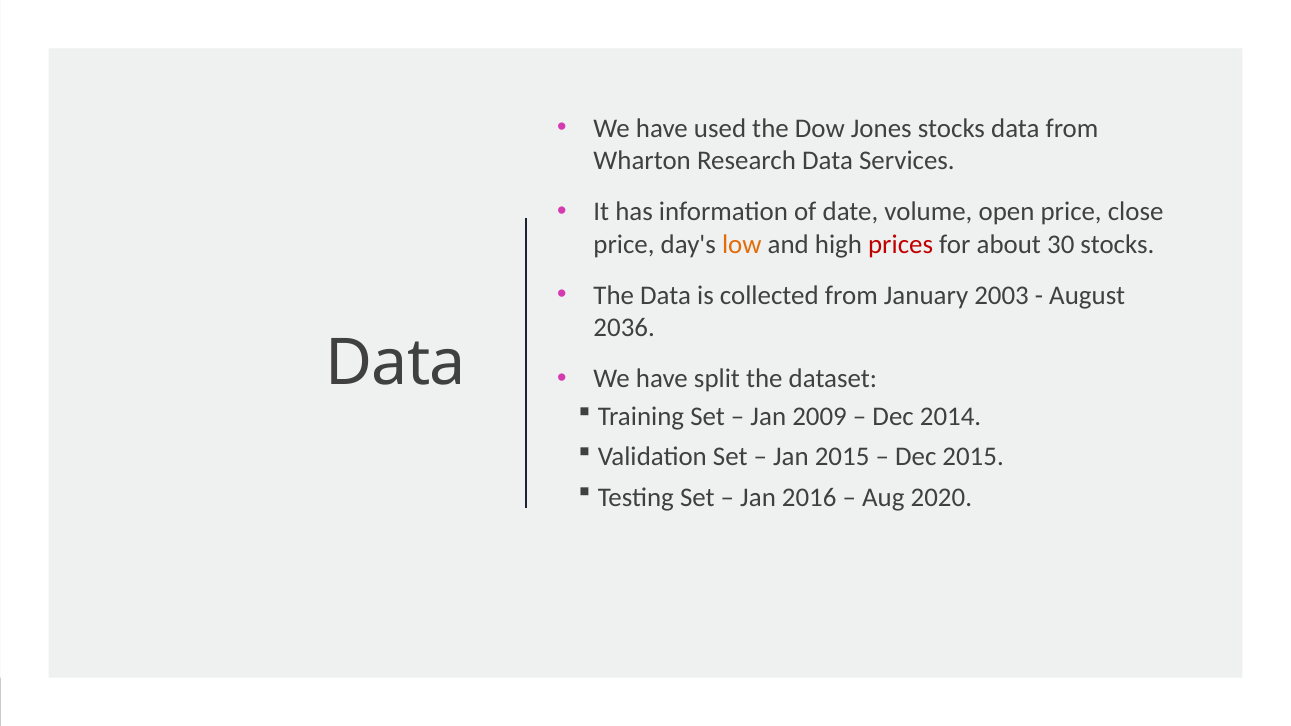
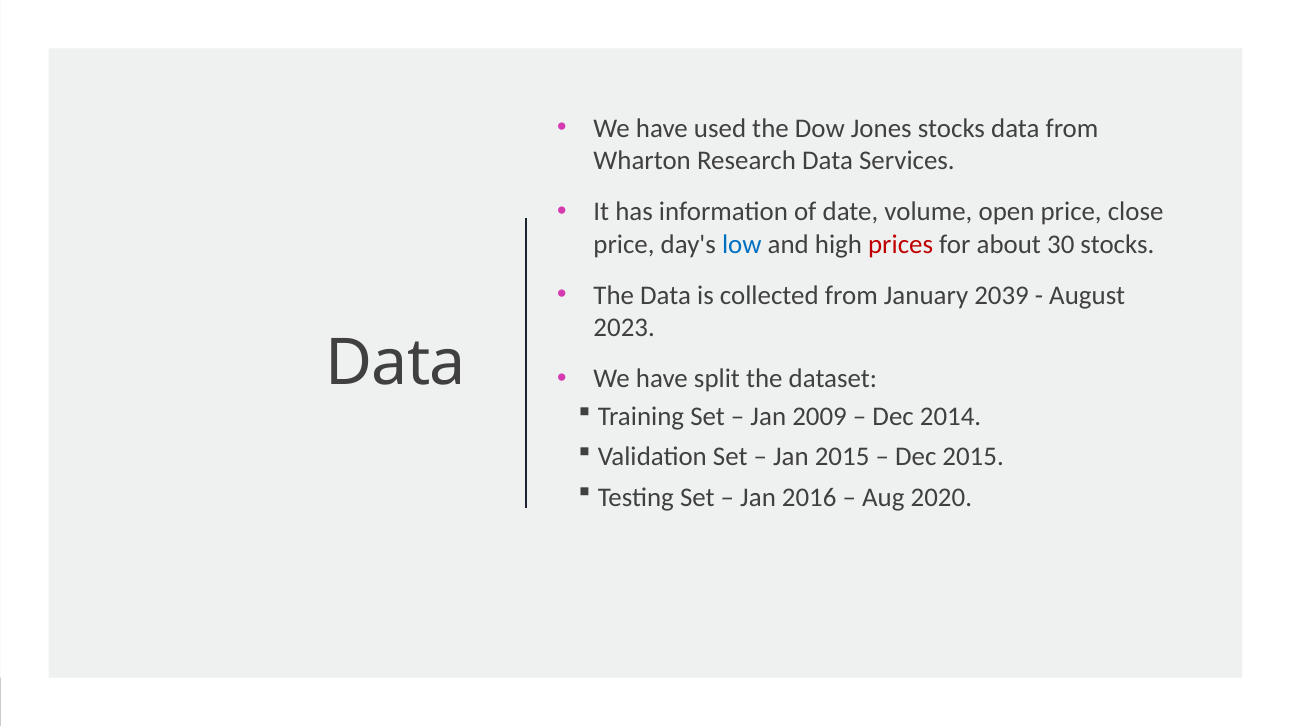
low colour: orange -> blue (742, 244)
2003: 2003 -> 2039 (1002, 295)
2036: 2036 -> 2023 (624, 328)
